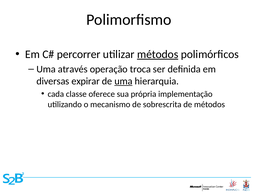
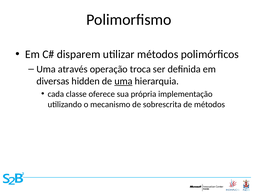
percorrer: percorrer -> disparem (79, 54)
métodos underline: present -> none (158, 54)
expirar: expirar -> hidden (86, 81)
